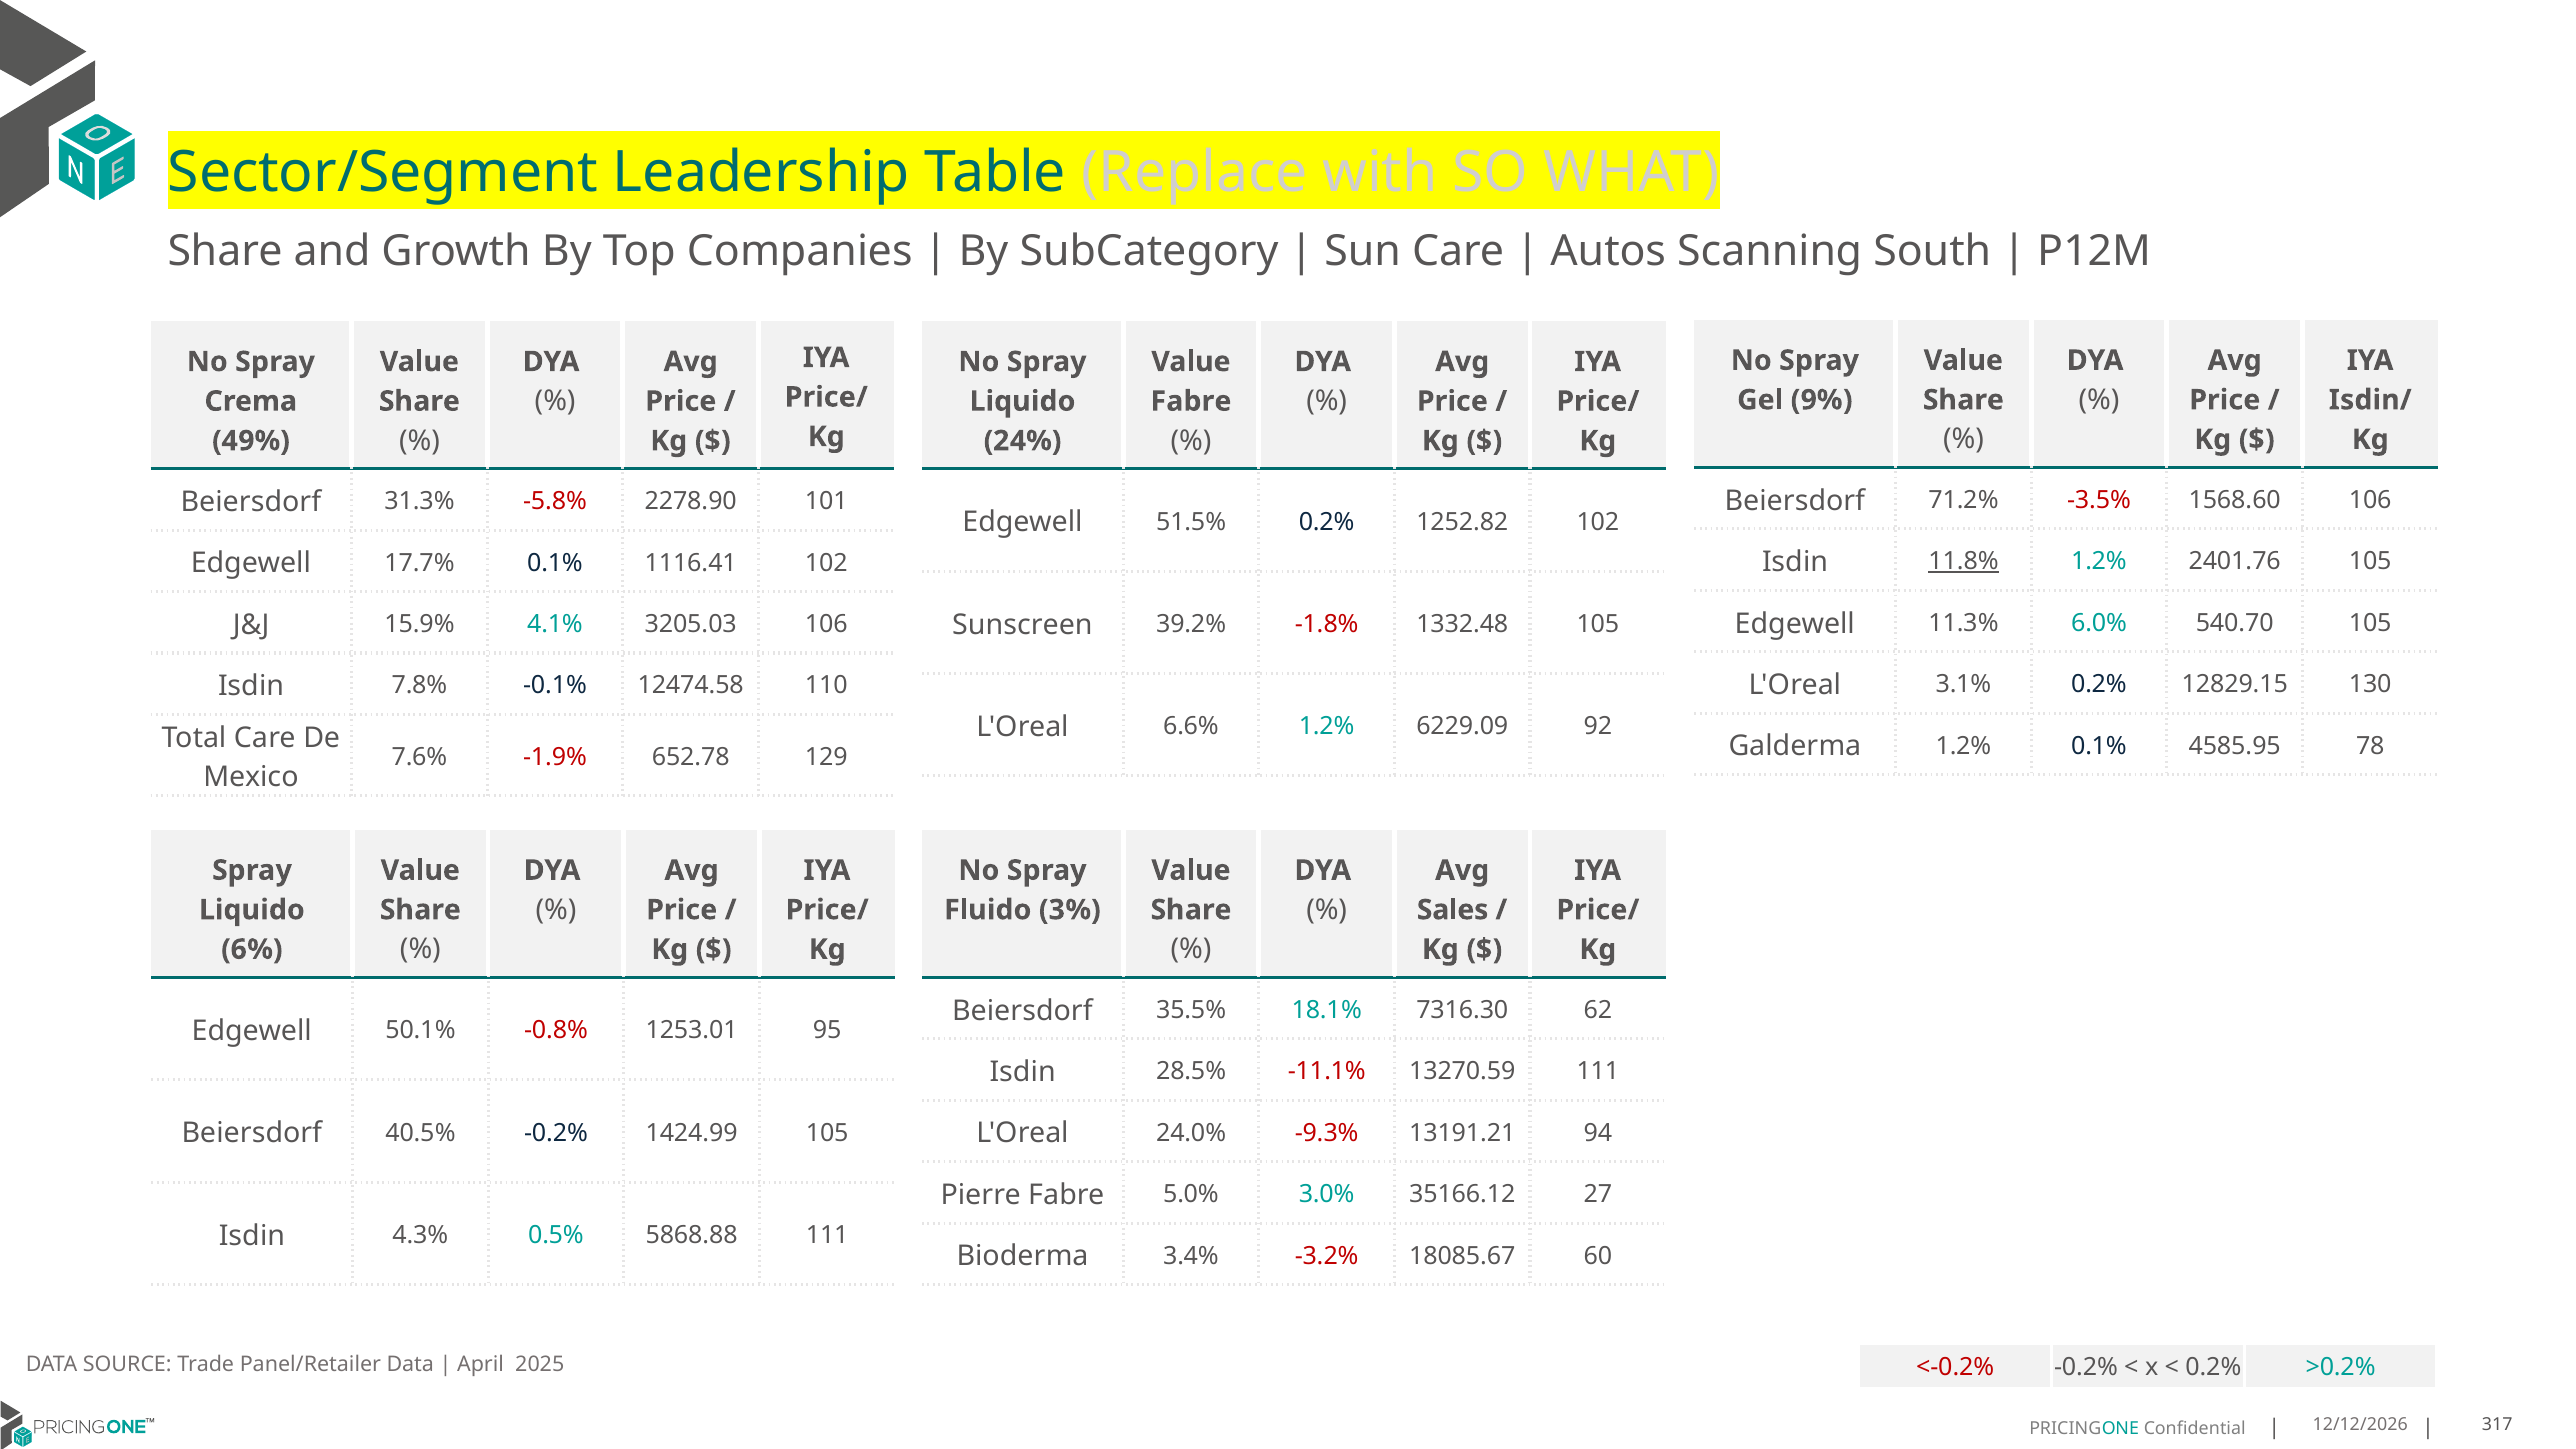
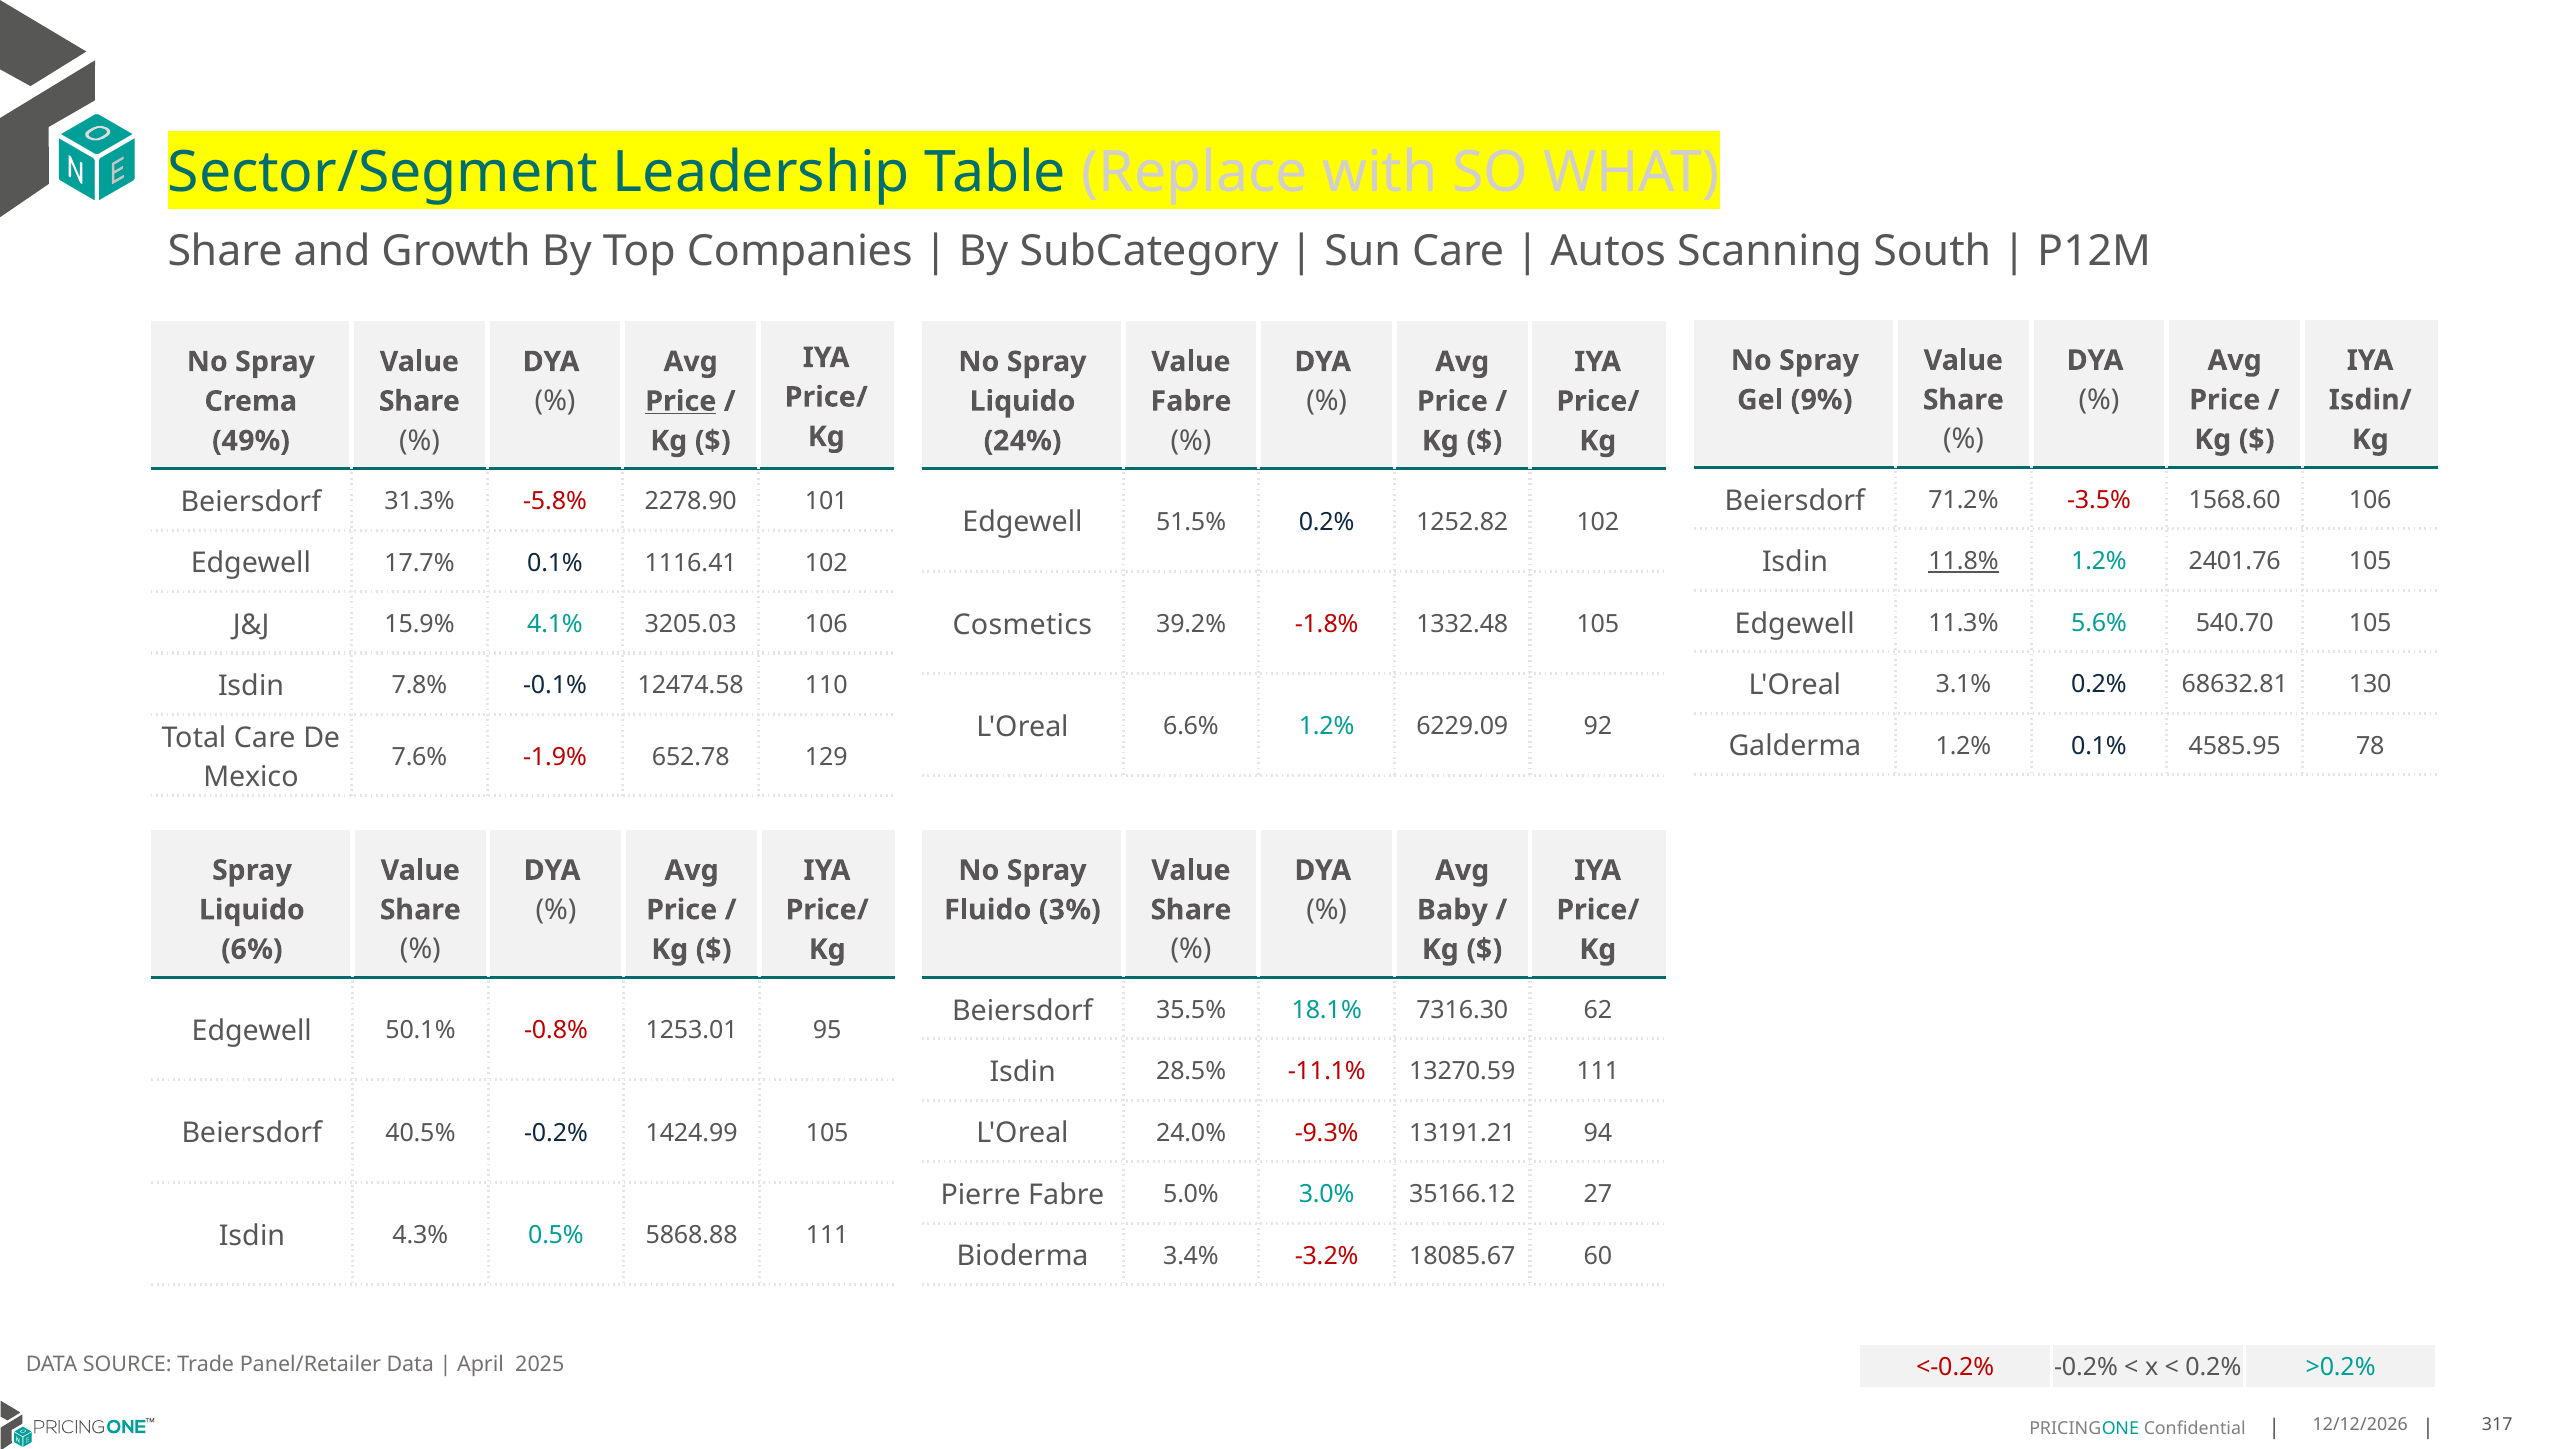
Price underline: none -> present (681, 401)
6.0%: 6.0% -> 5.6% (2099, 623)
Sunscreen: Sunscreen -> Cosmetics (1022, 625)
12829.15: 12829.15 -> 68632.81 (2235, 684)
Sales: Sales -> Baby (1452, 910)
